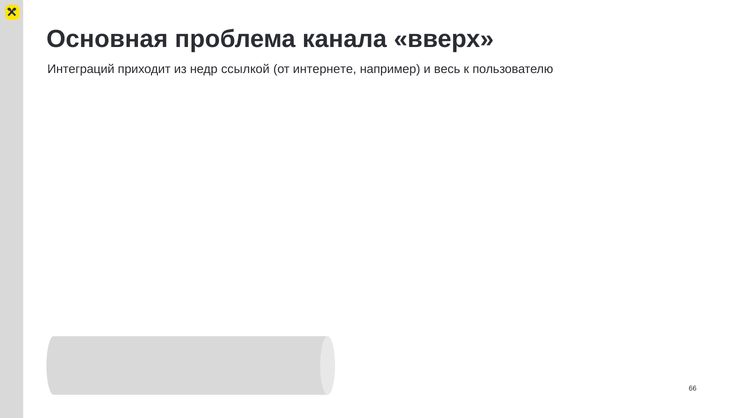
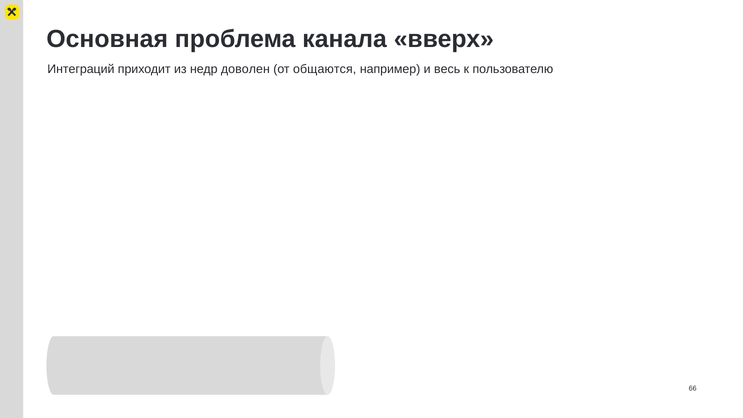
ссылкой: ссылкой -> доволен (245, 69)
интернете: интернете -> общаются (325, 69)
